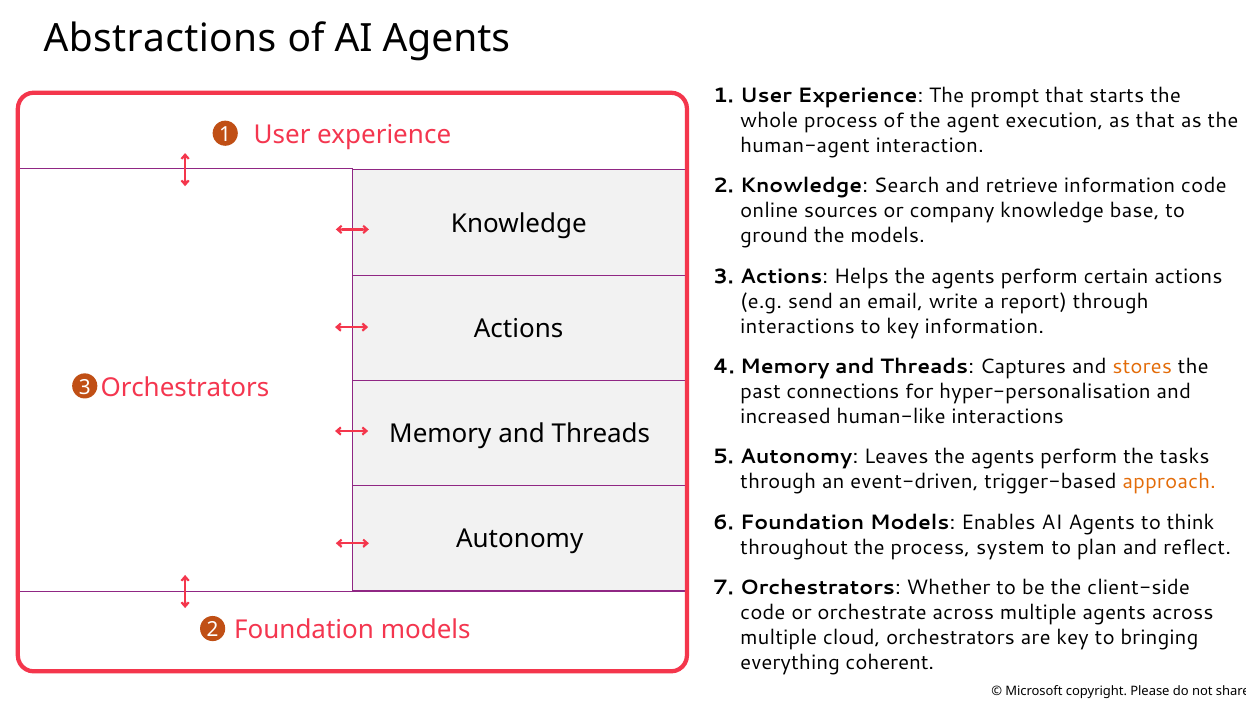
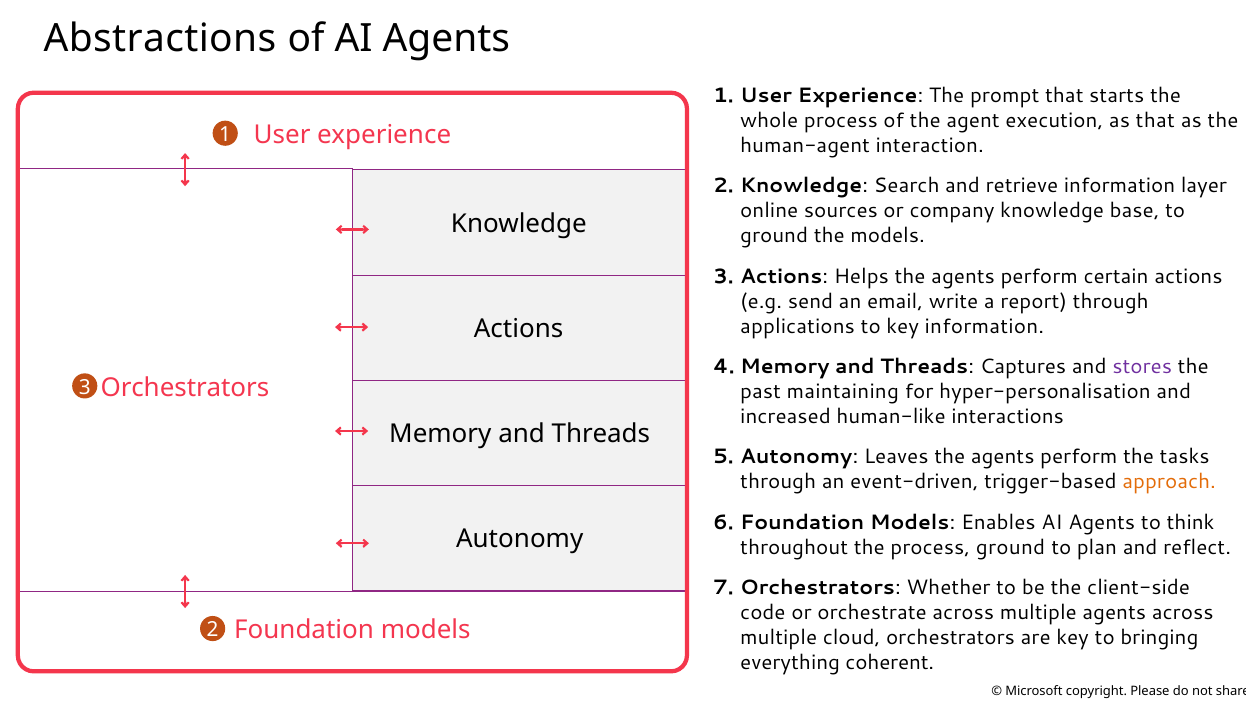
information code: code -> layer (1204, 186)
interactions: interactions -> applications (798, 326)
stores colour: orange -> purple (1142, 367)
connections: connections -> maintaining (843, 391)
process system: system -> ground (1011, 547)
